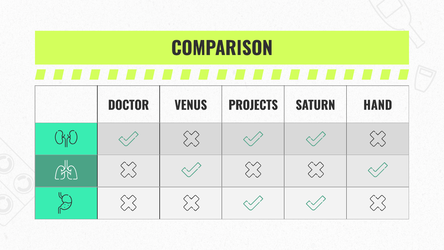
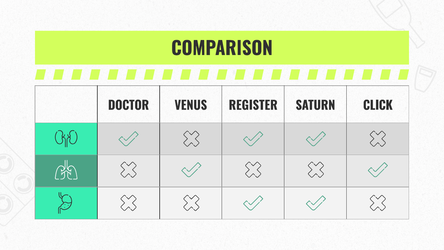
PROJECTS: PROJECTS -> REGISTER (253, 106)
HAND: HAND -> CLICK (378, 106)
